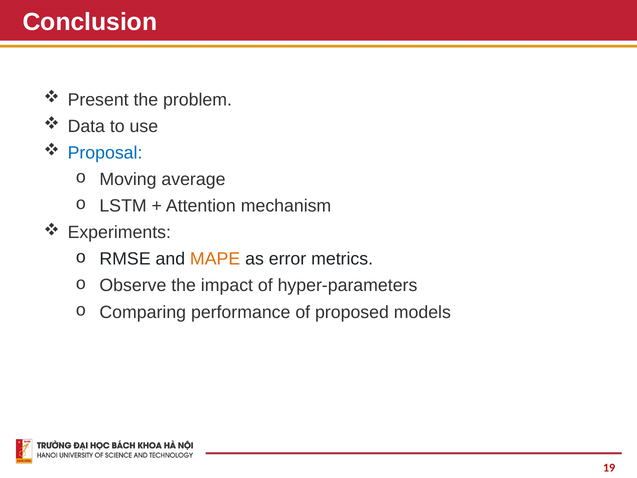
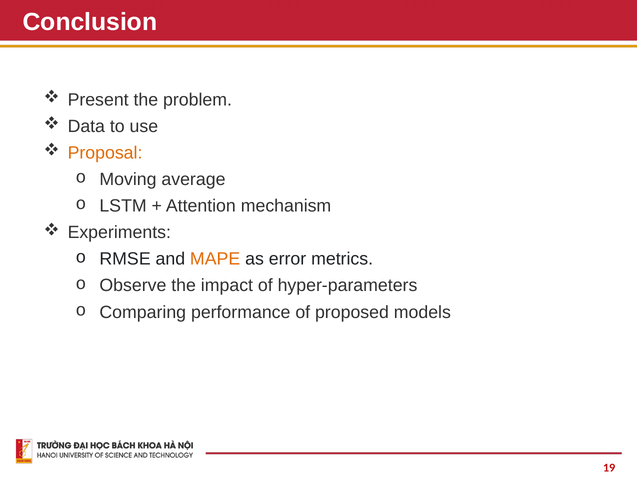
Proposal colour: blue -> orange (105, 153)
